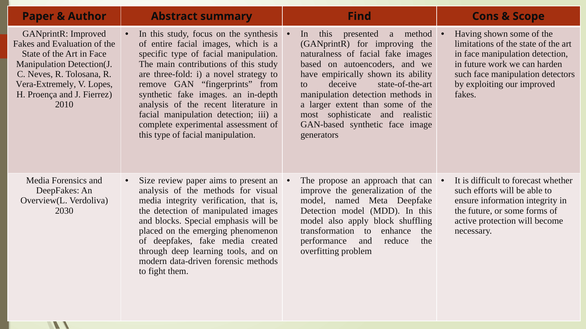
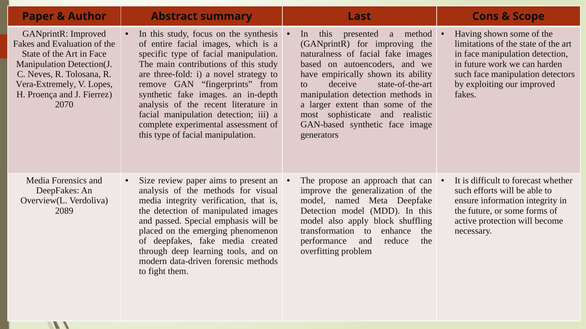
Find: Find -> Last (359, 16)
2010: 2010 -> 2070 (64, 105)
2030: 2030 -> 2089 (64, 211)
blocks: blocks -> passed (168, 221)
